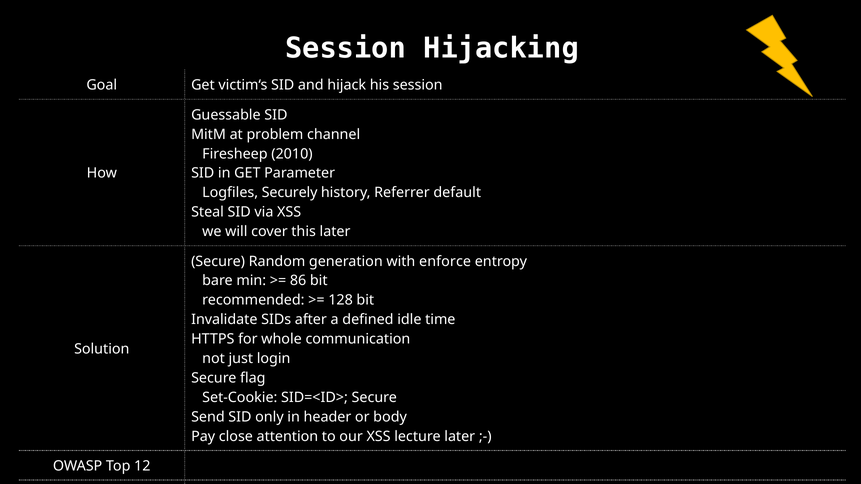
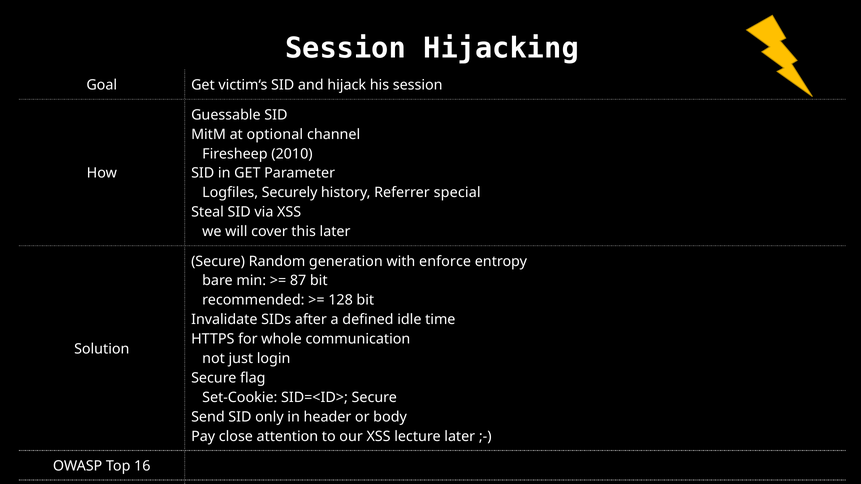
problem: problem -> optional (275, 134)
default: default -> special (457, 193)
86: 86 -> 87 (298, 281)
12: 12 -> 16 (142, 466)
